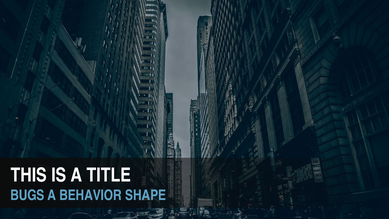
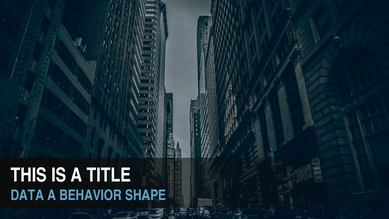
BUGS: BUGS -> DATA (27, 195)
